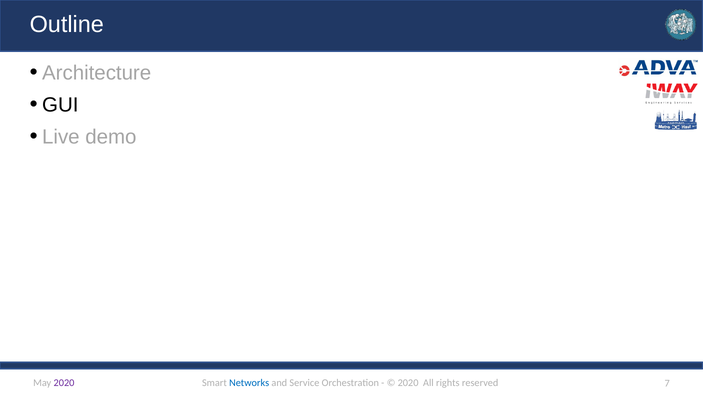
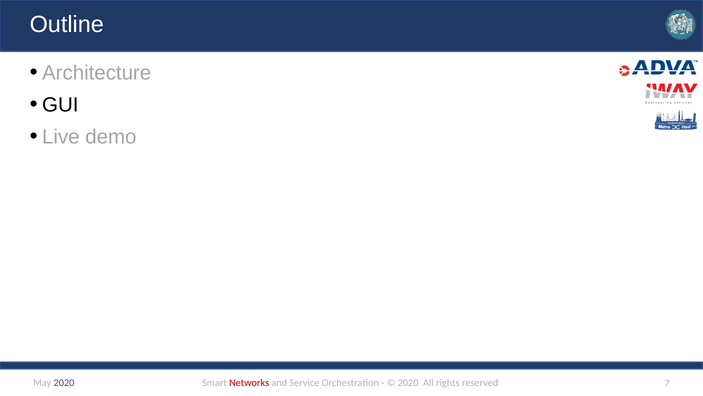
Networks colour: blue -> red (249, 382)
